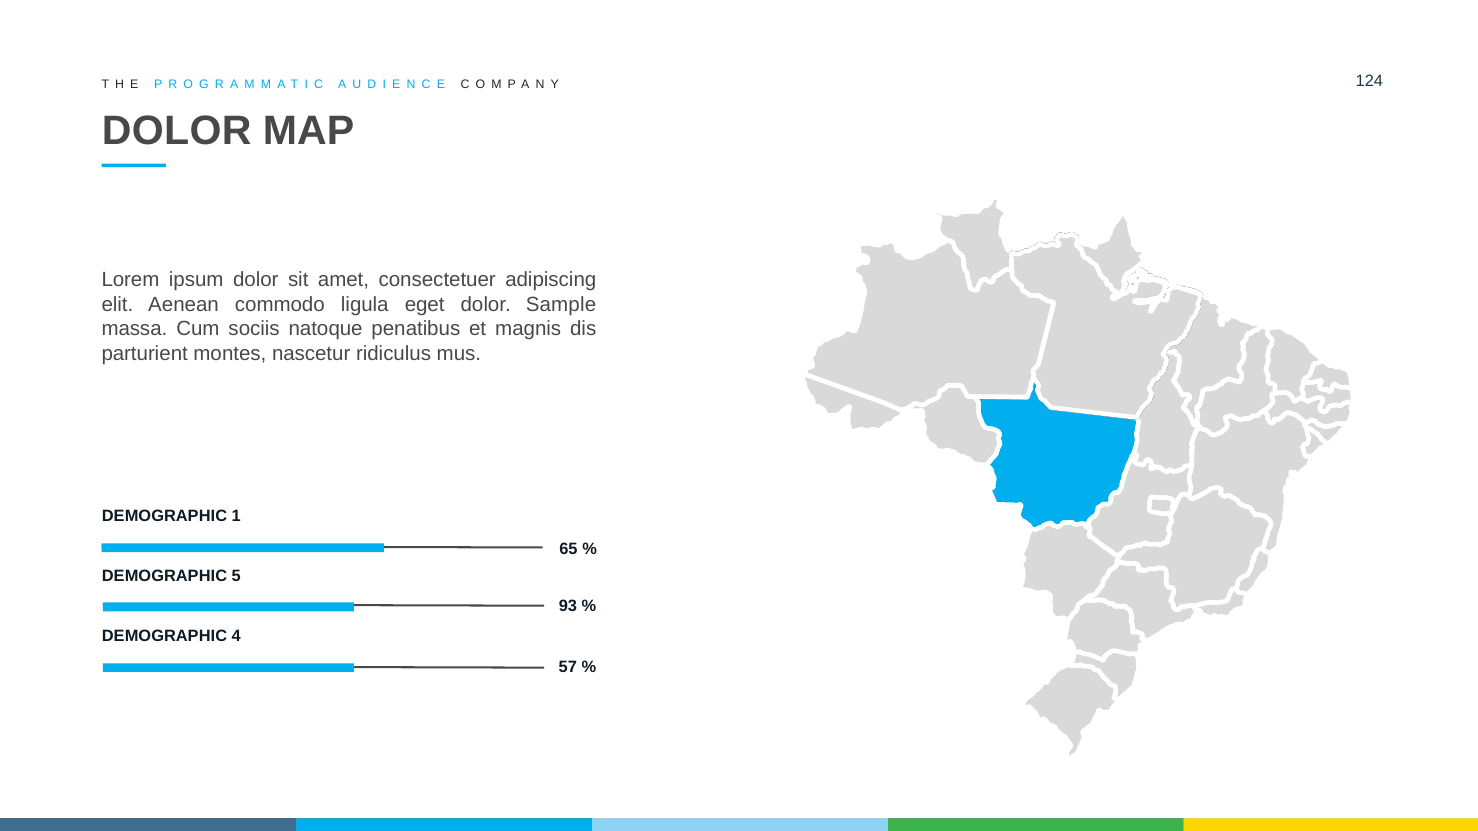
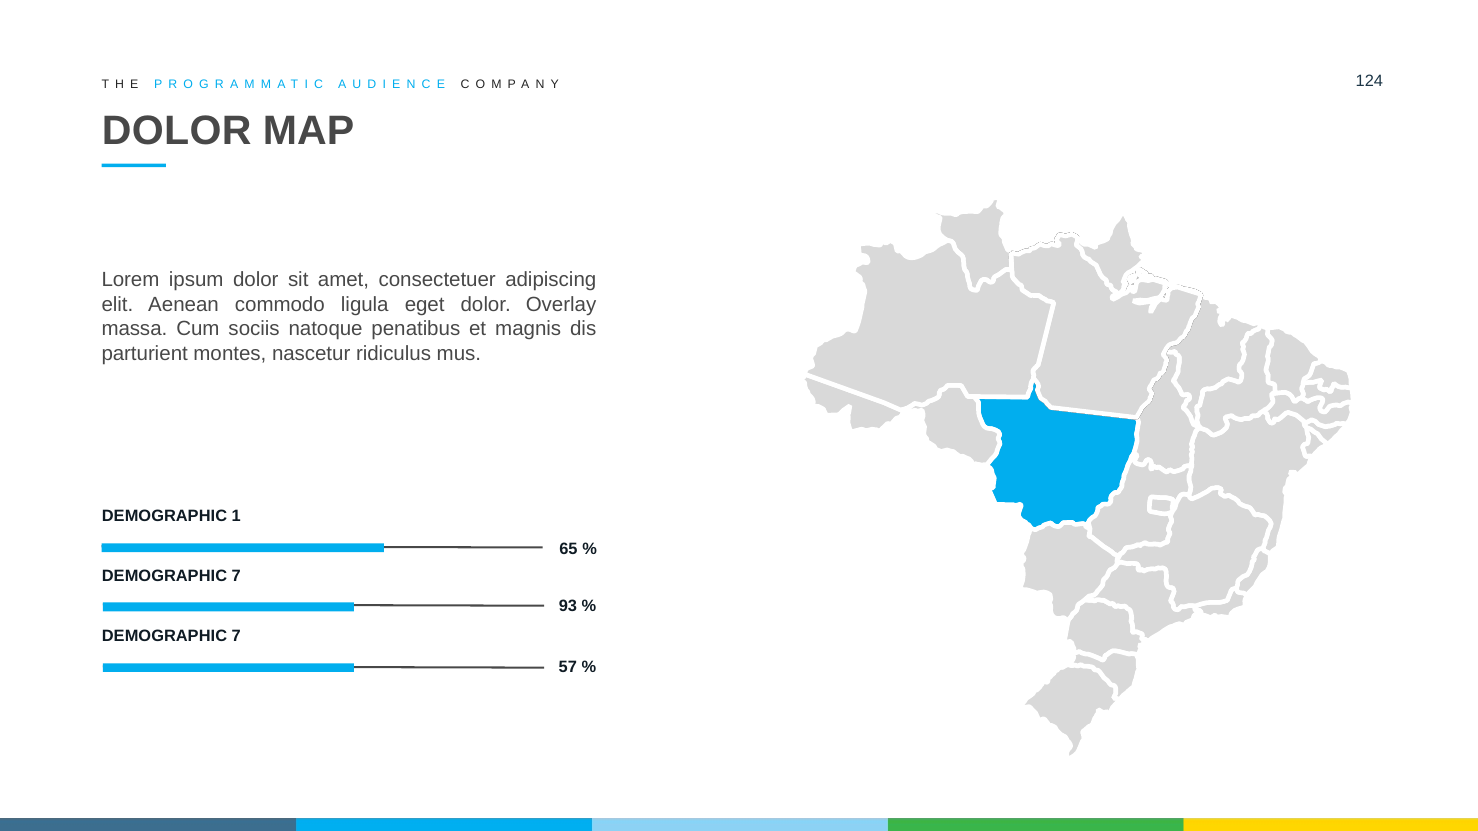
Sample: Sample -> Overlay (561, 305)
5: 5 -> 7 (236, 576)
4: 4 -> 7 (236, 636)
